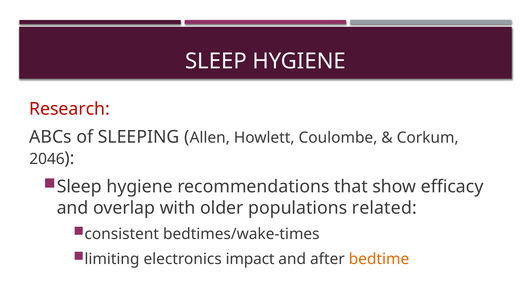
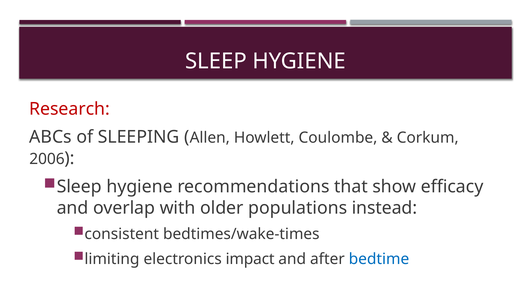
2046: 2046 -> 2006 (47, 159)
related: related -> instead (384, 208)
bedtime colour: orange -> blue (379, 259)
